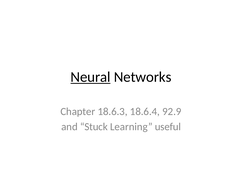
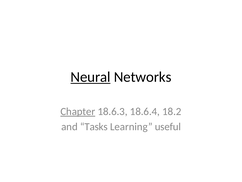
Chapter underline: none -> present (78, 111)
92.9: 92.9 -> 18.2 (172, 111)
Stuck: Stuck -> Tasks (94, 126)
